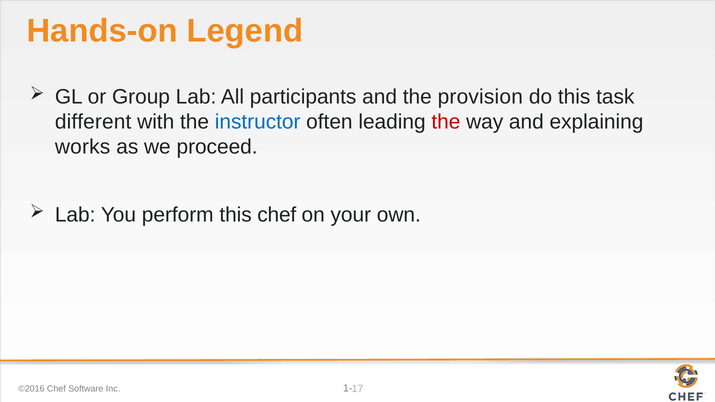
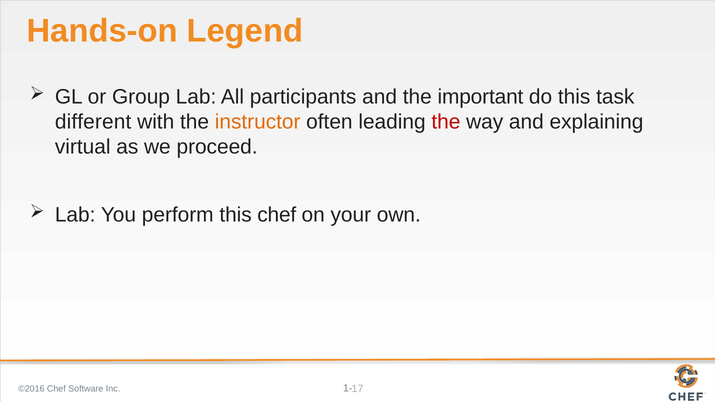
provision: provision -> important (480, 97)
instructor colour: blue -> orange (258, 122)
works: works -> virtual (83, 147)
